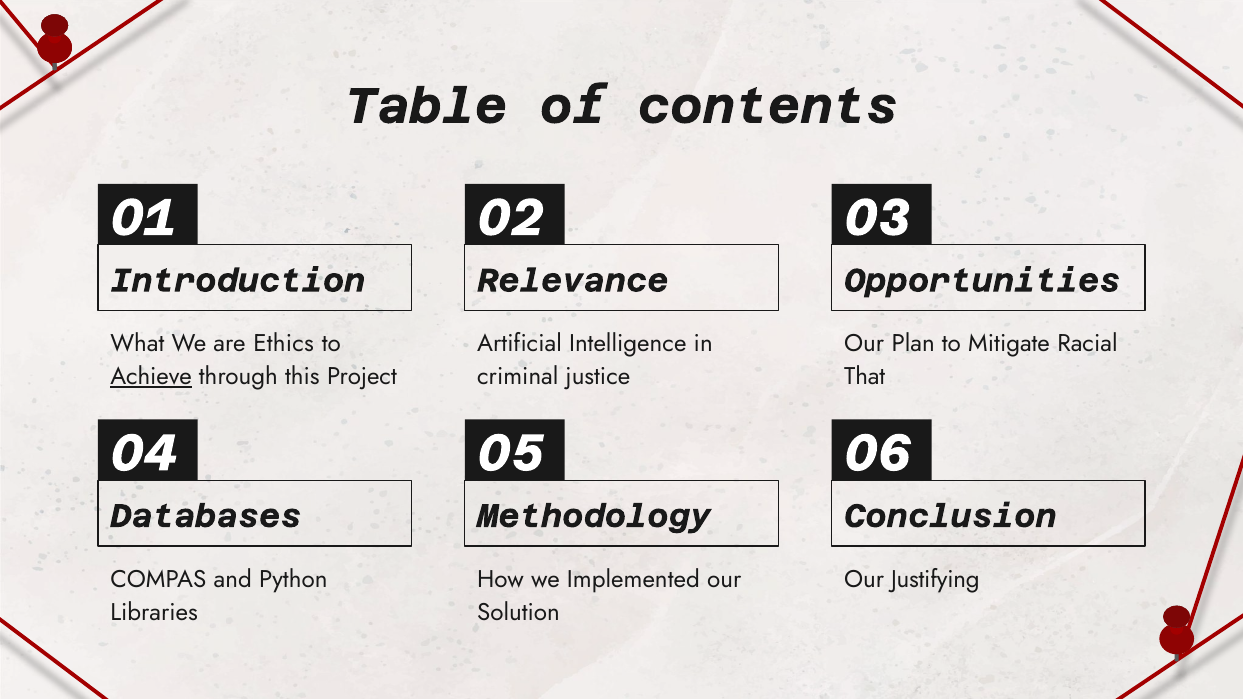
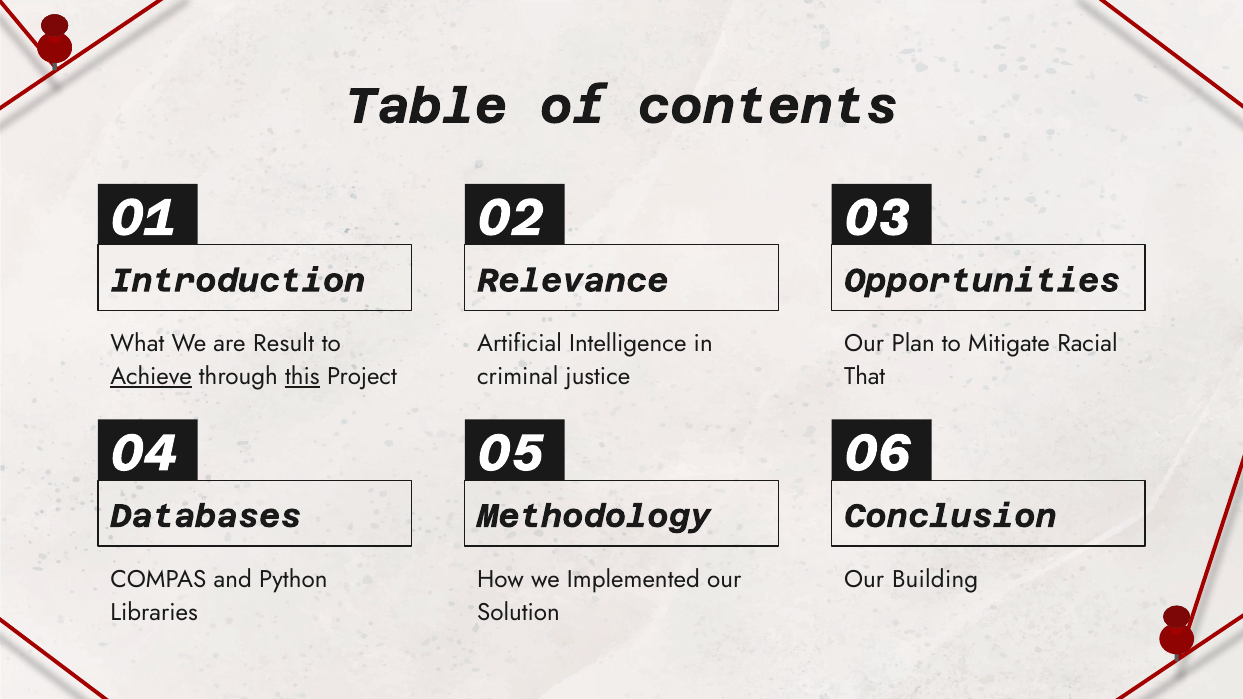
Ethics: Ethics -> Result (284, 344)
this underline: none -> present (302, 377)
Justifying: Justifying -> Building (935, 579)
